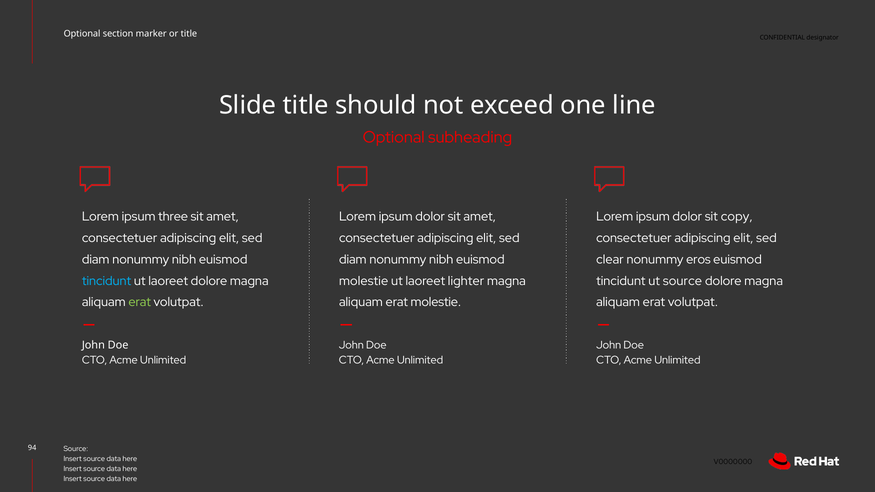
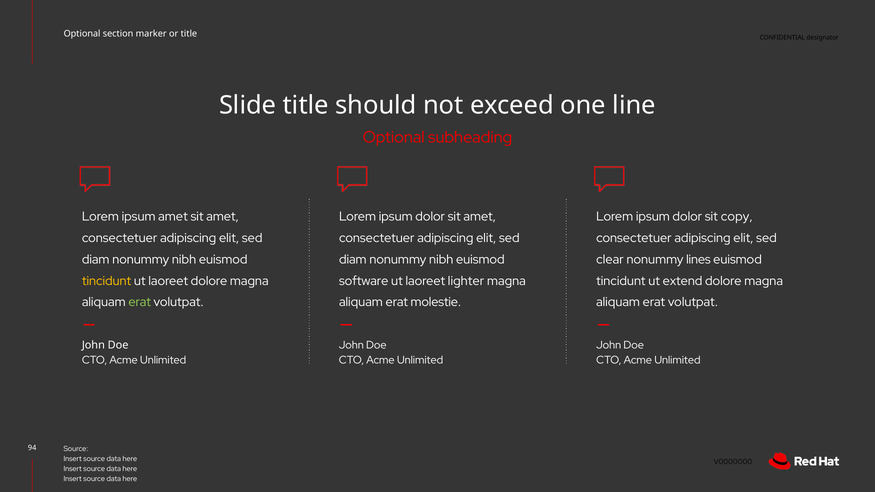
ipsum three: three -> amet (173, 217)
eros: eros -> lines (698, 259)
tincidunt colour: light blue -> yellow (107, 281)
molestie: molestie -> software (364, 281)
ut source: source -> extend (683, 281)
